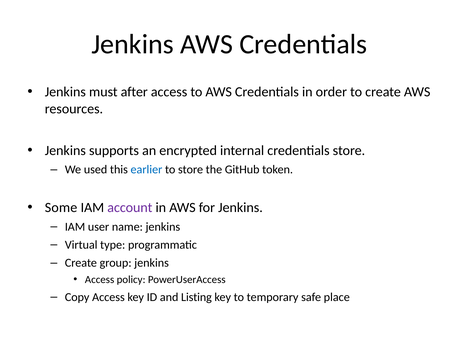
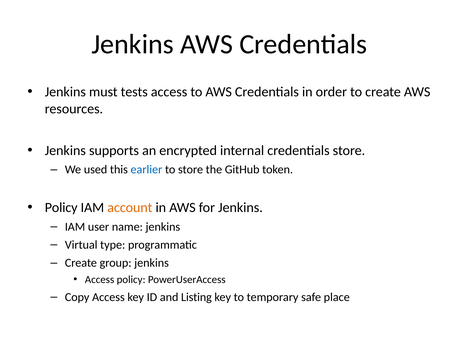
after: after -> tests (134, 92)
Some: Some -> Policy (61, 208)
account colour: purple -> orange (130, 208)
